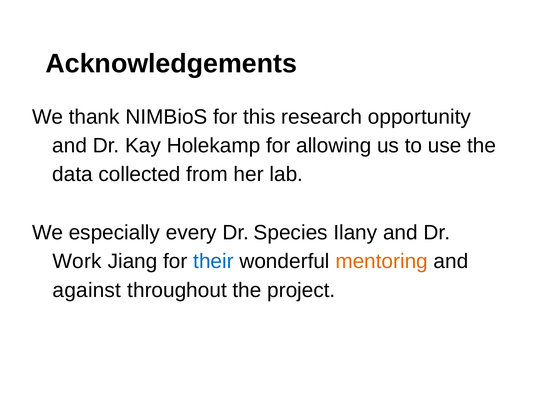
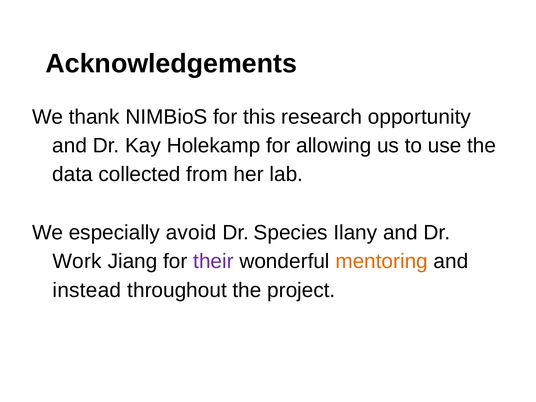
every: every -> avoid (191, 233)
their colour: blue -> purple (213, 261)
against: against -> instead (87, 290)
